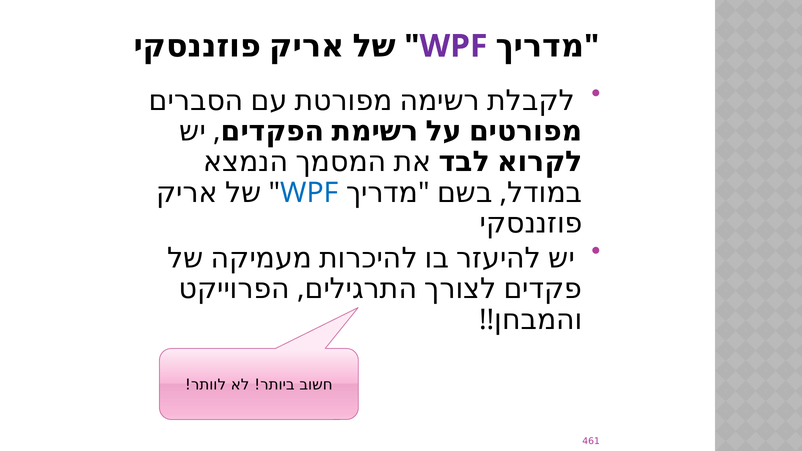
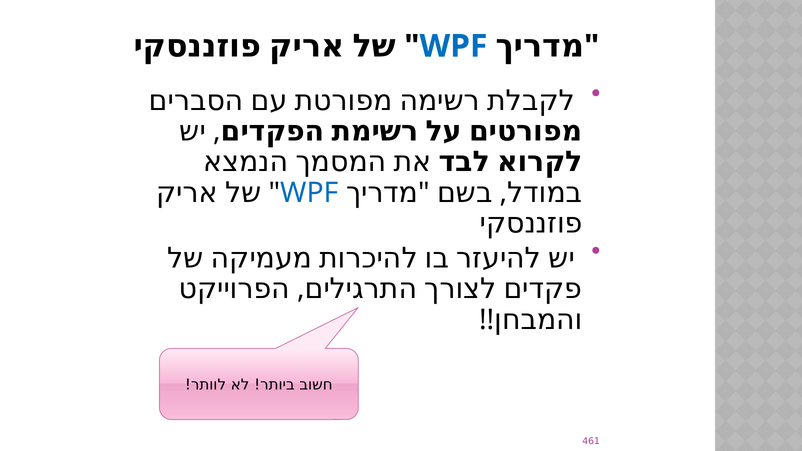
WPF colour: purple -> blue (453, 46)
